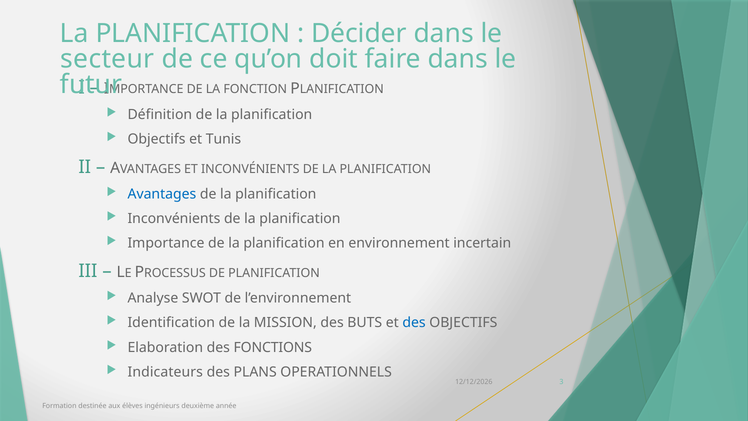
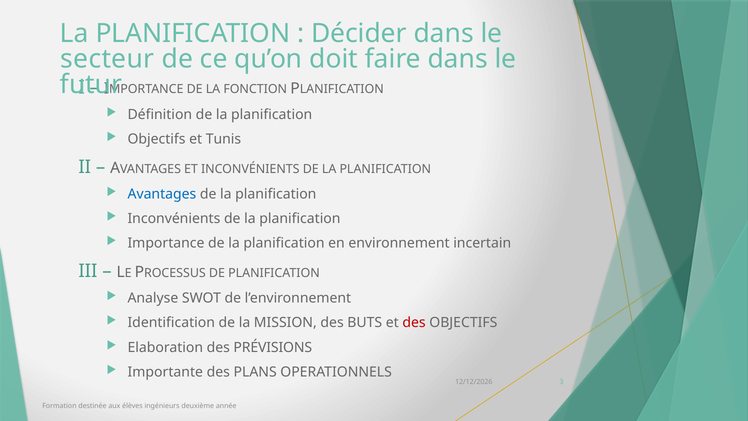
des colour: blue -> red (414, 323)
FONCTIONS: FONCTIONS -> PRÉVISIONS (273, 347)
Indicateurs: Indicateurs -> Importante (165, 372)
